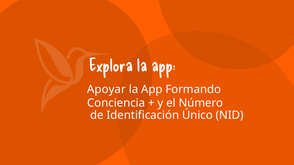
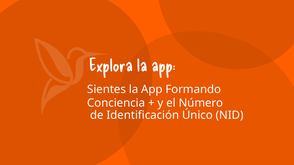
Apoyar: Apoyar -> Sientes (107, 90)
